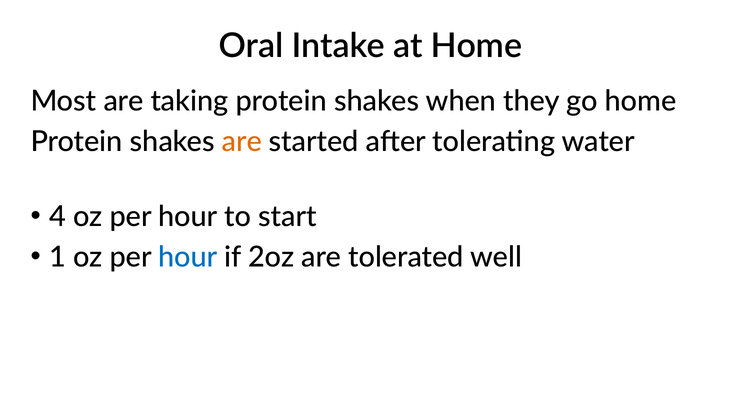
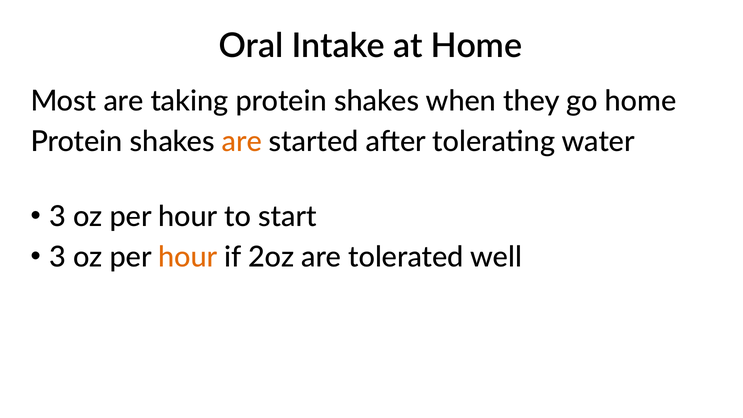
4: 4 -> 3 (57, 217)
1: 1 -> 3 (57, 257)
hour colour: blue -> orange (188, 257)
